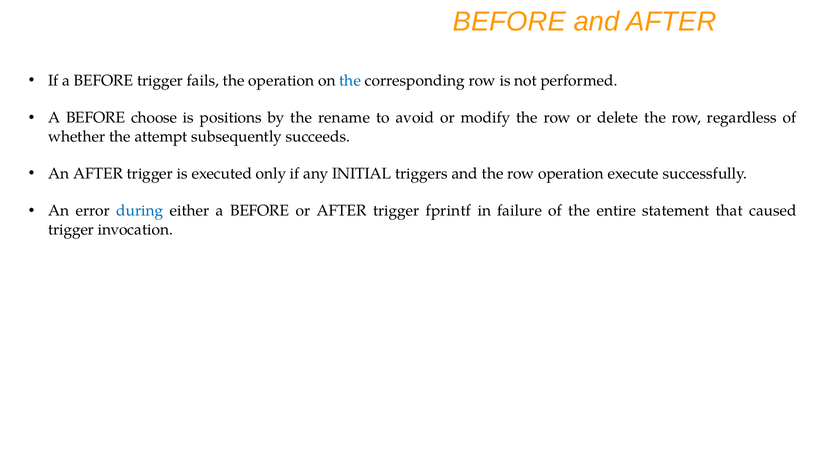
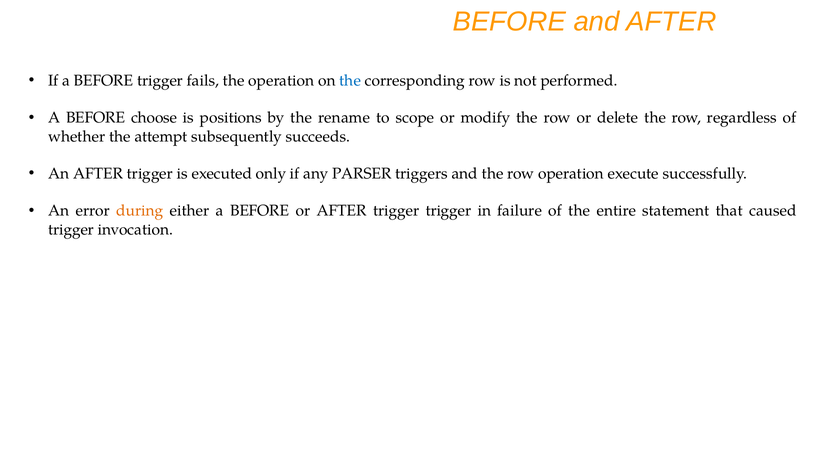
avoid: avoid -> scope (415, 118)
INITIAL: INITIAL -> PARSER (362, 173)
during colour: blue -> orange (140, 211)
trigger fprintf: fprintf -> trigger (448, 211)
